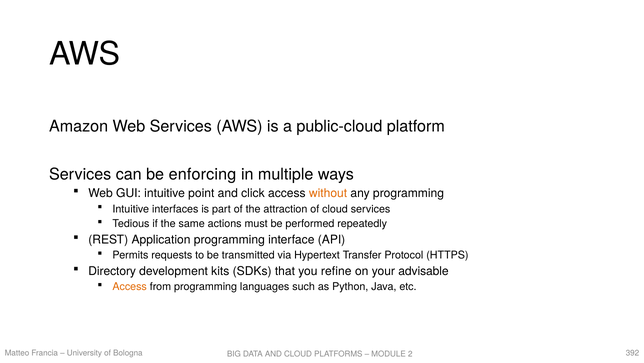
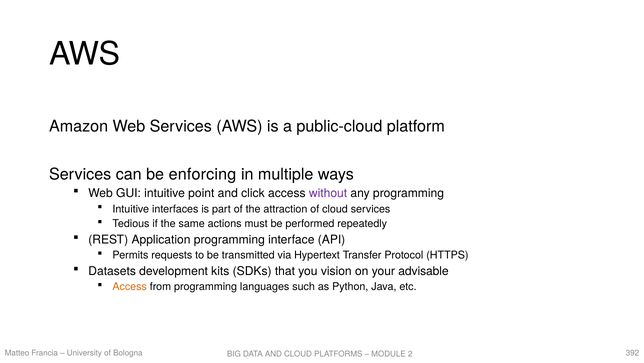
without colour: orange -> purple (328, 193)
Directory: Directory -> Datasets (112, 270)
refine: refine -> vision (336, 270)
